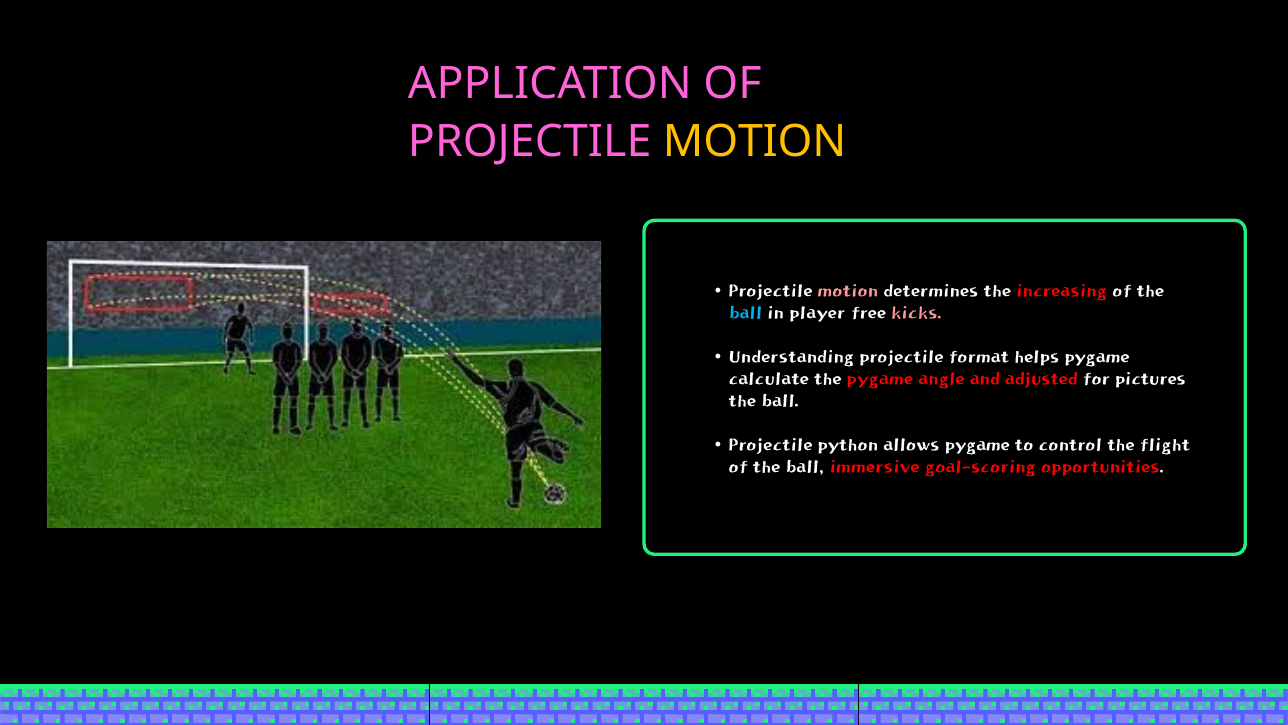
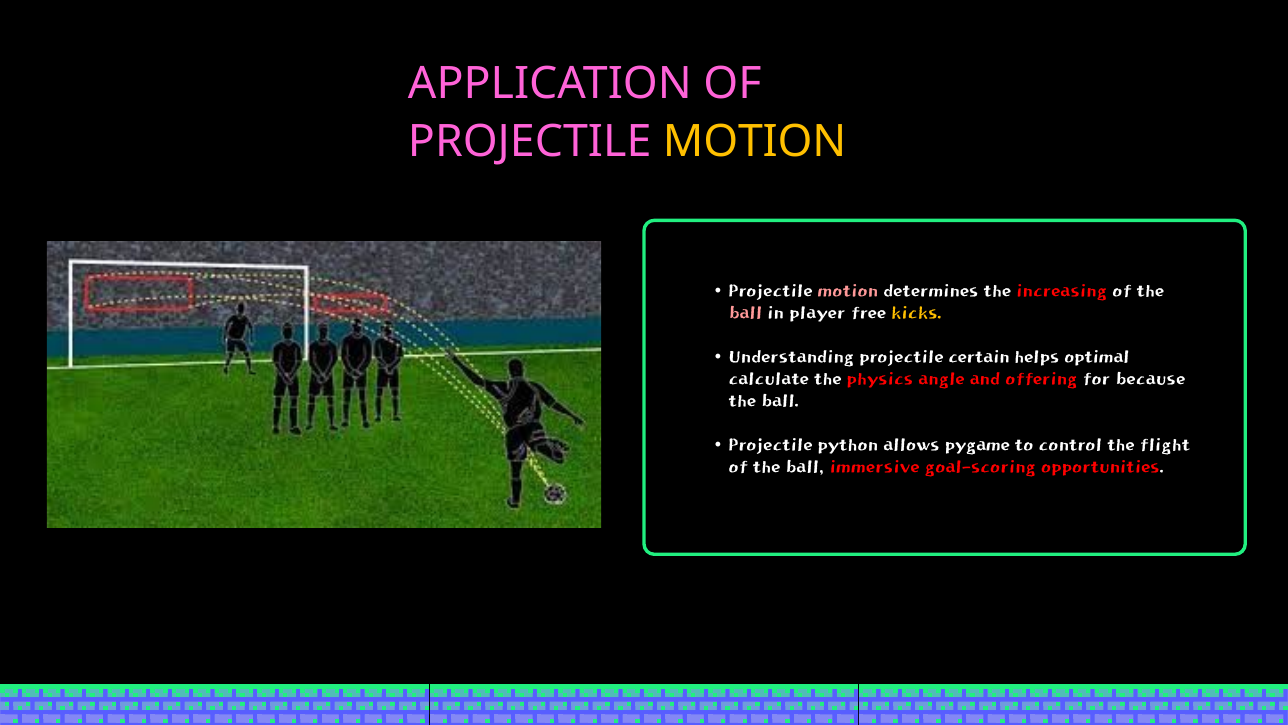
ball colour: light blue -> pink (745, 313)
kicks colour: pink -> yellow (917, 313)
format: format -> certain (979, 357)
helps pygame: pygame -> optimal (1097, 357)
the pygame: pygame -> physics (880, 379)
adjusted: adjusted -> offering (1041, 379)
pictures: pictures -> because (1150, 379)
